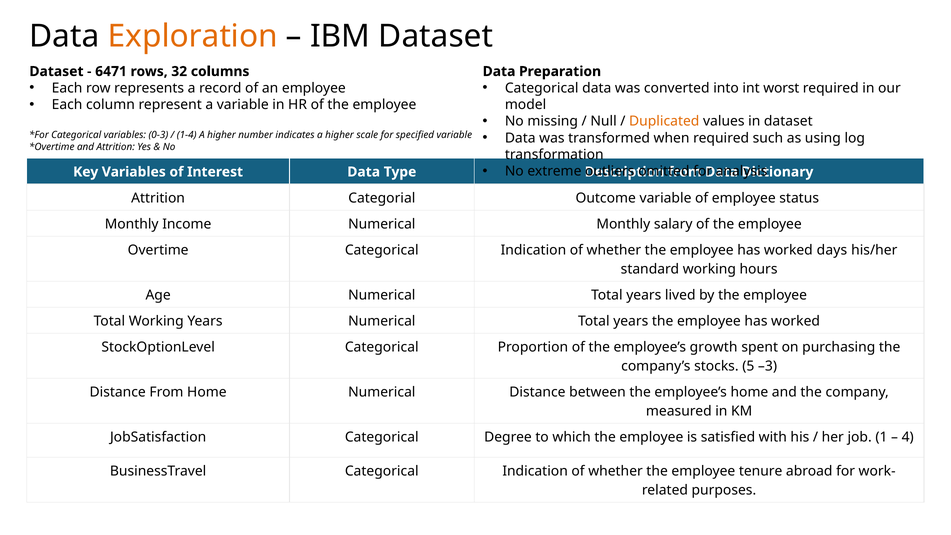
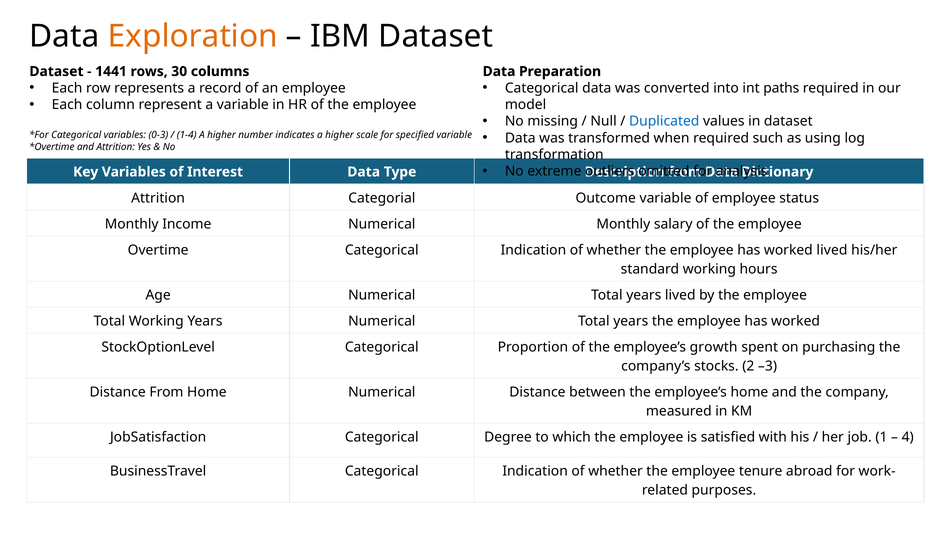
6471: 6471 -> 1441 (111, 71)
32: 32 -> 30 (179, 71)
worst: worst -> paths (781, 88)
Duplicated colour: orange -> blue (664, 121)
worked days: days -> lived (832, 250)
5: 5 -> 2 (748, 366)
